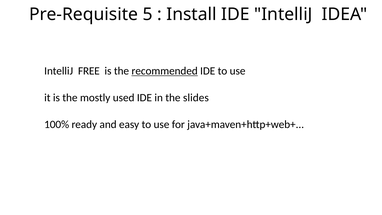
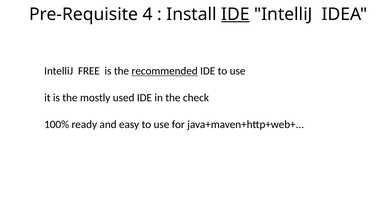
5: 5 -> 4 (148, 14)
IDE underline: none -> present (235, 14)
slides: slides -> check (196, 98)
